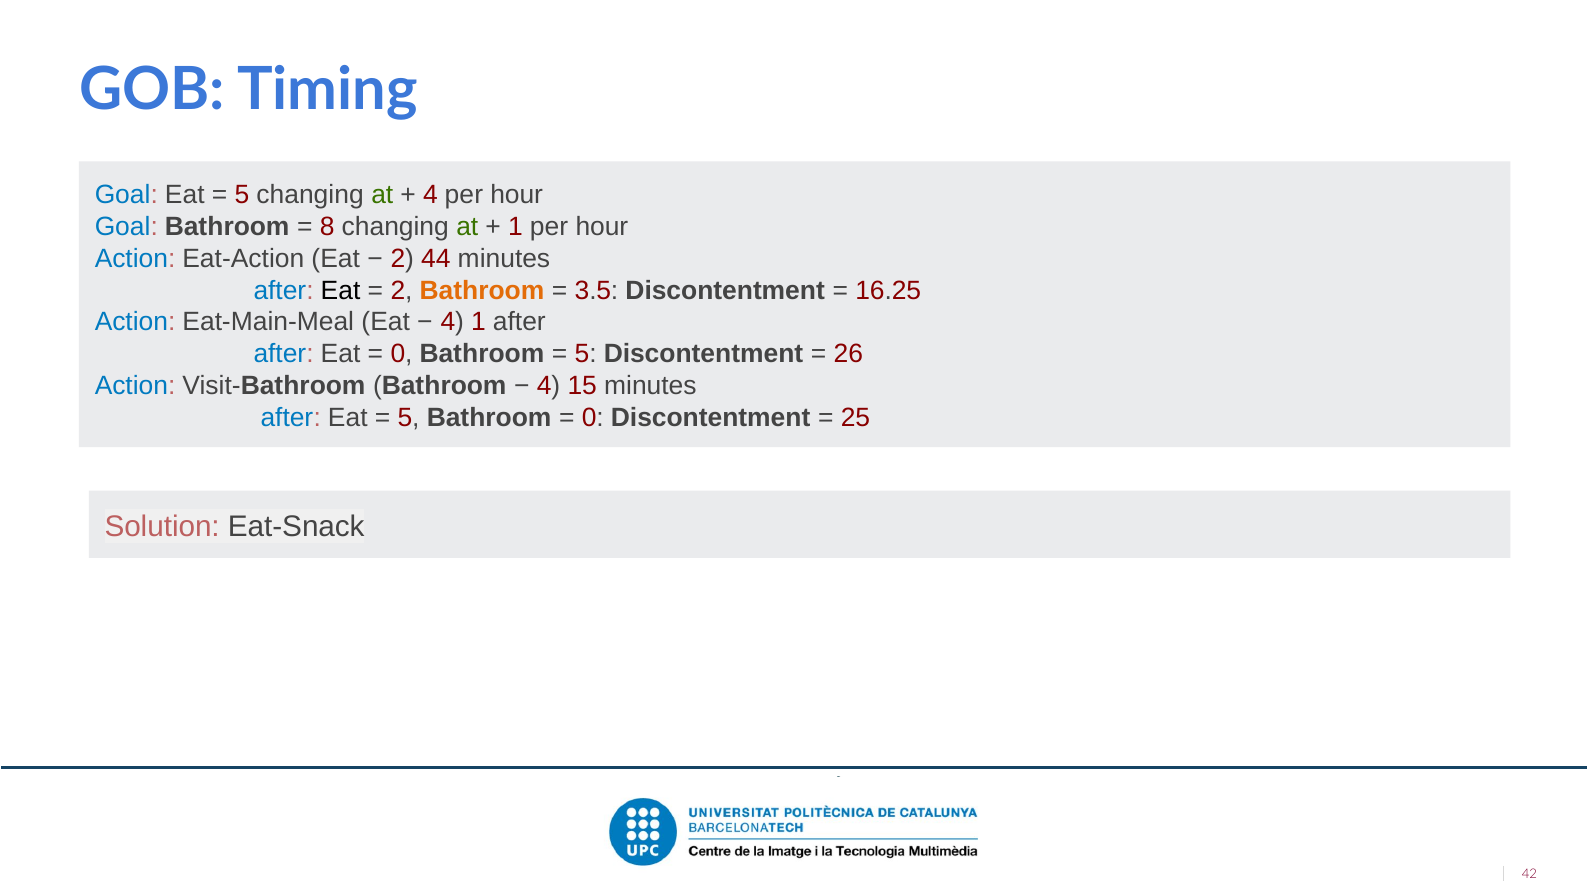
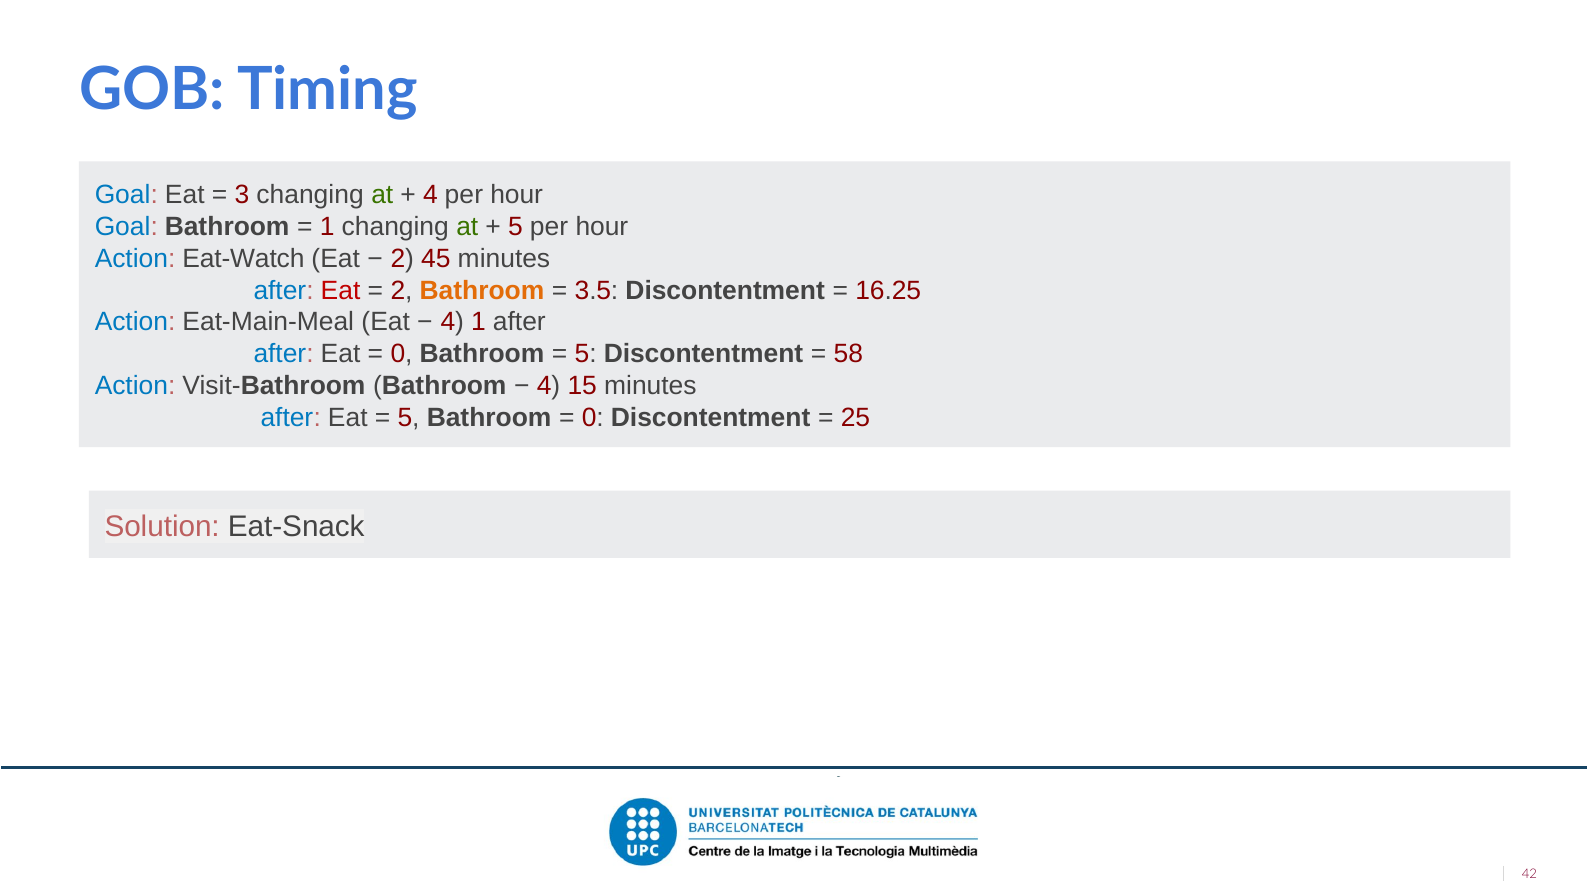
5: 5 -> 3 (242, 195)
8: 8 -> 1 (327, 227)
1: 1 -> 5 (516, 227)
Eat-Action: Eat-Action -> Eat-Watch (243, 259)
44: 44 -> 45 (436, 259)
Eat colour: black -> red (341, 290)
26: 26 -> 58 (848, 354)
